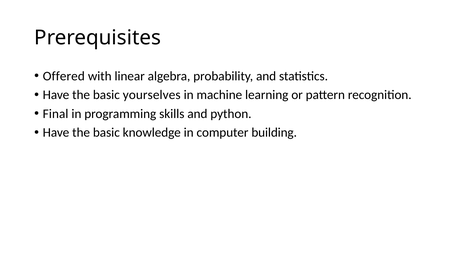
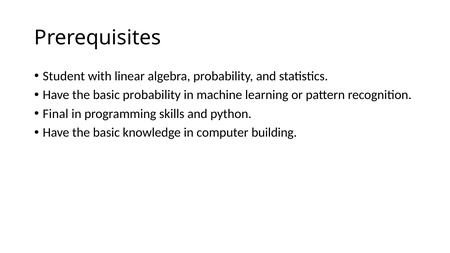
Offered: Offered -> Student (64, 76)
basic yourselves: yourselves -> probability (152, 95)
